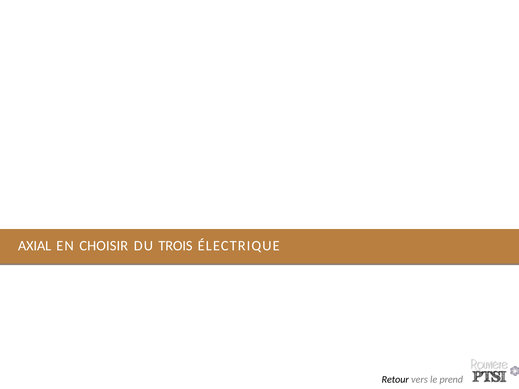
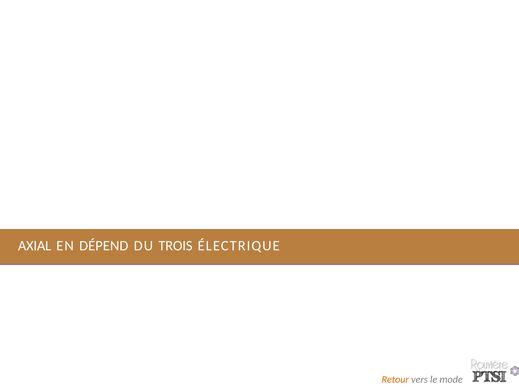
CHOISIR: CHOISIR -> DÉPEND (104, 246)
Retour colour: black -> orange (395, 380)
prend: prend -> mode (451, 380)
